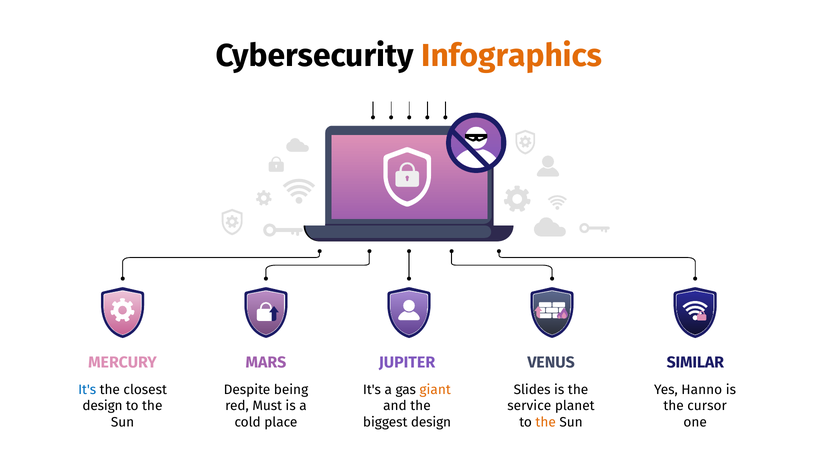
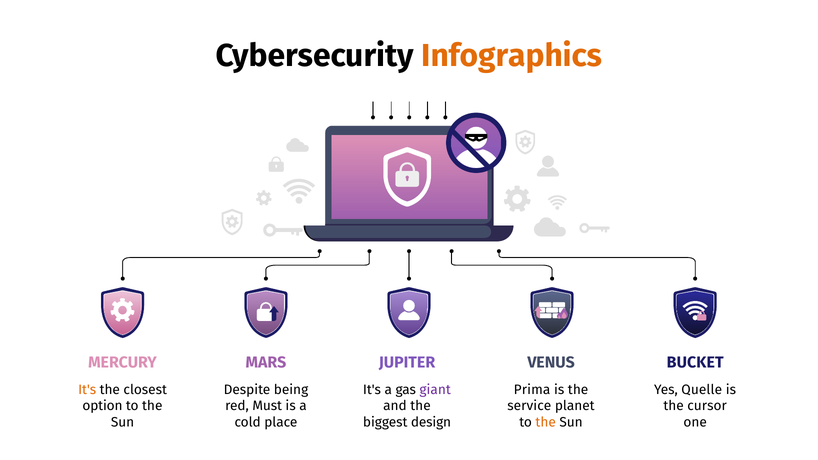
SIMILAR: SIMILAR -> BUCKET (695, 362)
It's colour: blue -> orange (87, 390)
giant colour: orange -> purple (435, 390)
Slides: Slides -> Prima (532, 390)
Hanno: Hanno -> Quelle (702, 390)
design: design -> option (102, 406)
